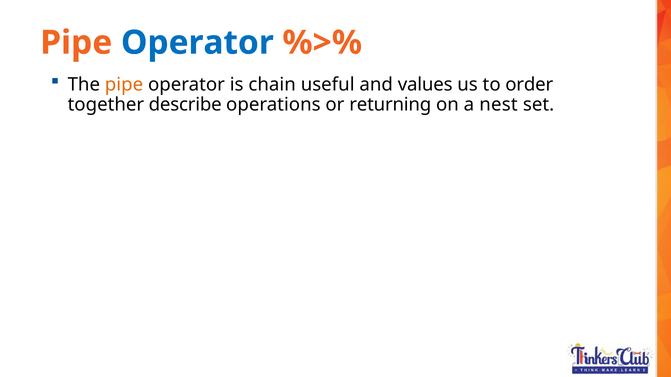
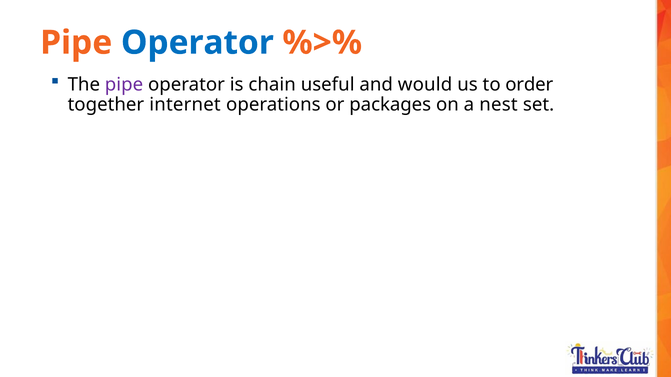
pipe colour: orange -> purple (124, 85)
values: values -> would (425, 85)
describe: describe -> internet (185, 105)
returning: returning -> packages (390, 105)
